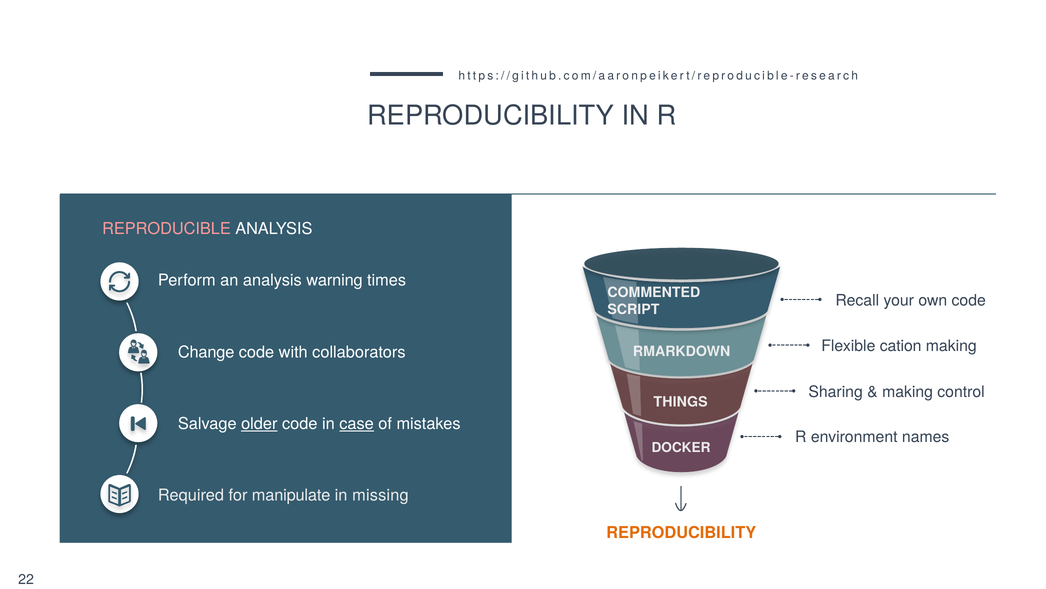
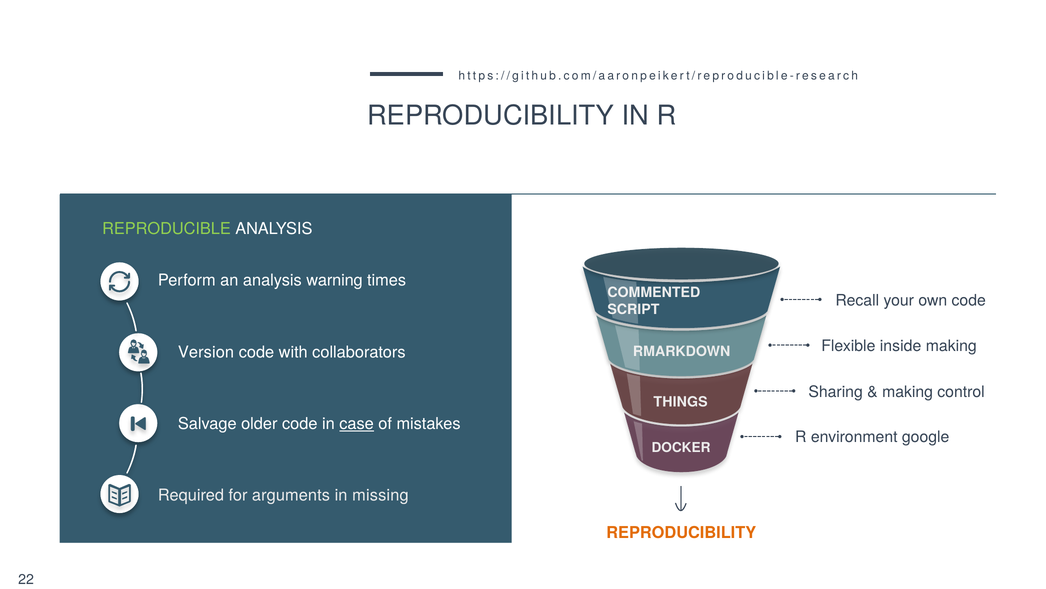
REPRODUCIBLE colour: pink -> light green (166, 229)
cation: cation -> inside (901, 346)
Change: Change -> Version (206, 352)
older underline: present -> none (259, 424)
names: names -> google (926, 437)
manipulate: manipulate -> arguments (291, 495)
